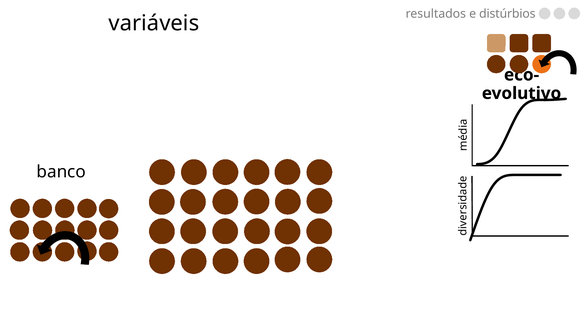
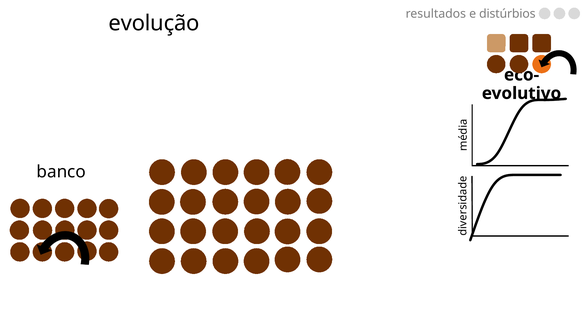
variáveis: variáveis -> evolução (154, 23)
